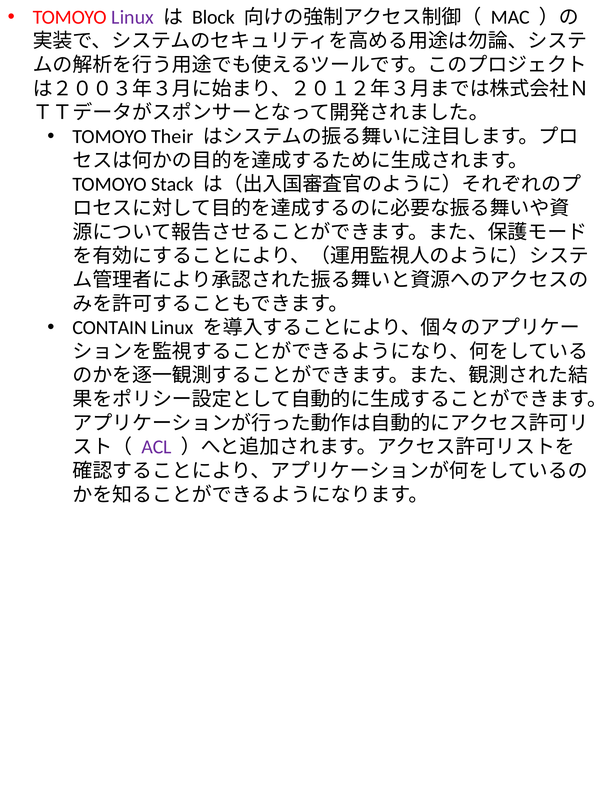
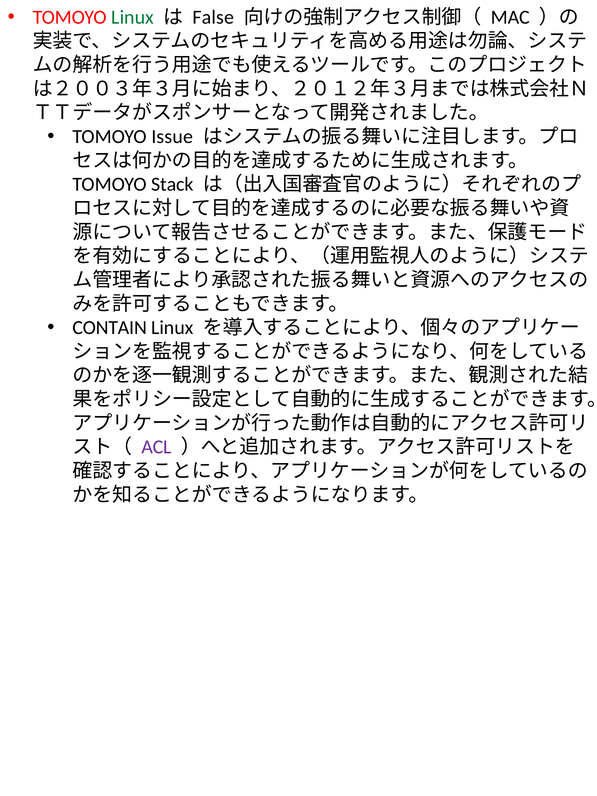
Linux colour: purple -> green (133, 17)
Block: Block -> False (213, 17)
Their: Their -> Issue (172, 137)
